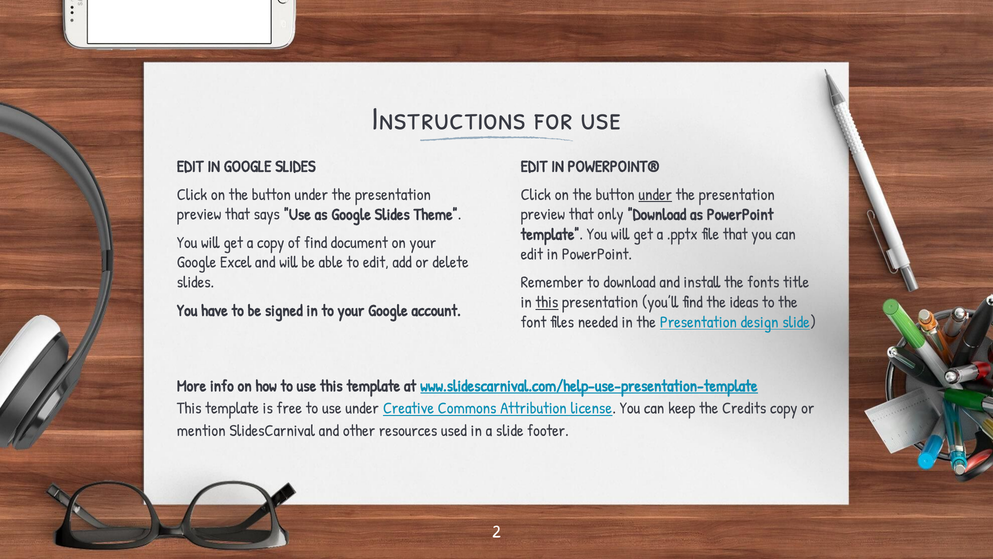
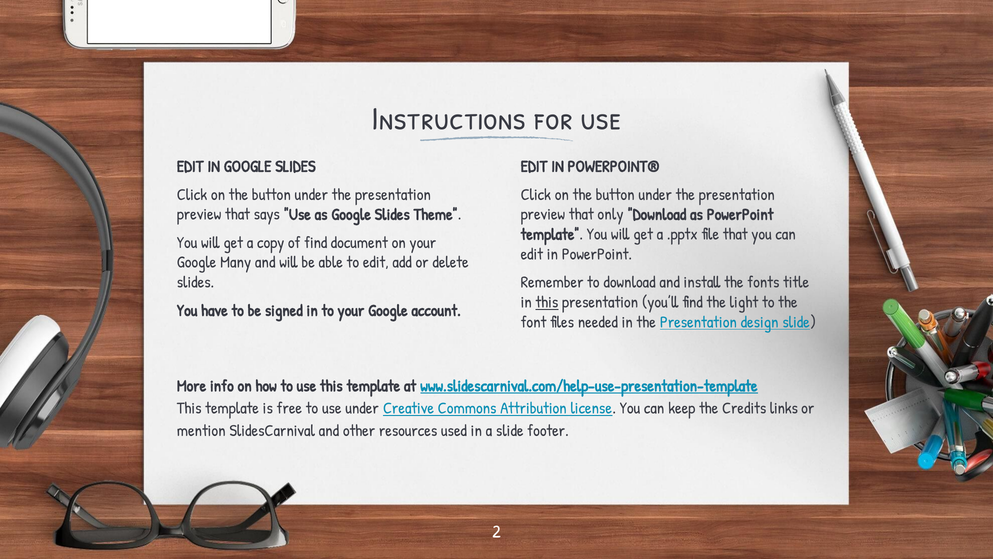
under underline: present -> none (655, 194)
Excel: Excel -> Many (236, 262)
ideas: ideas -> light (744, 302)
Credits copy: copy -> links (784, 408)
